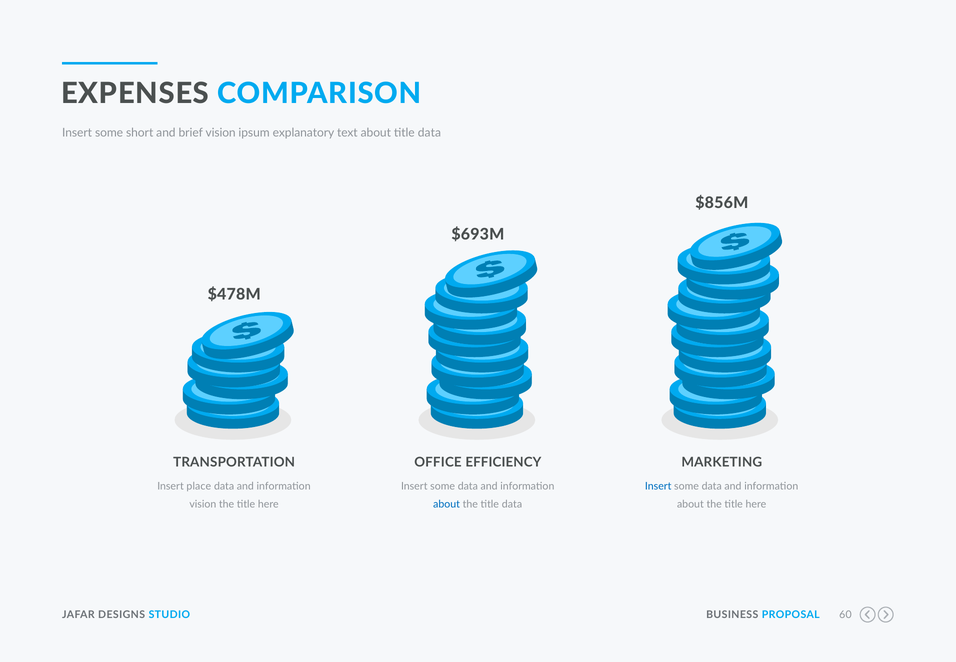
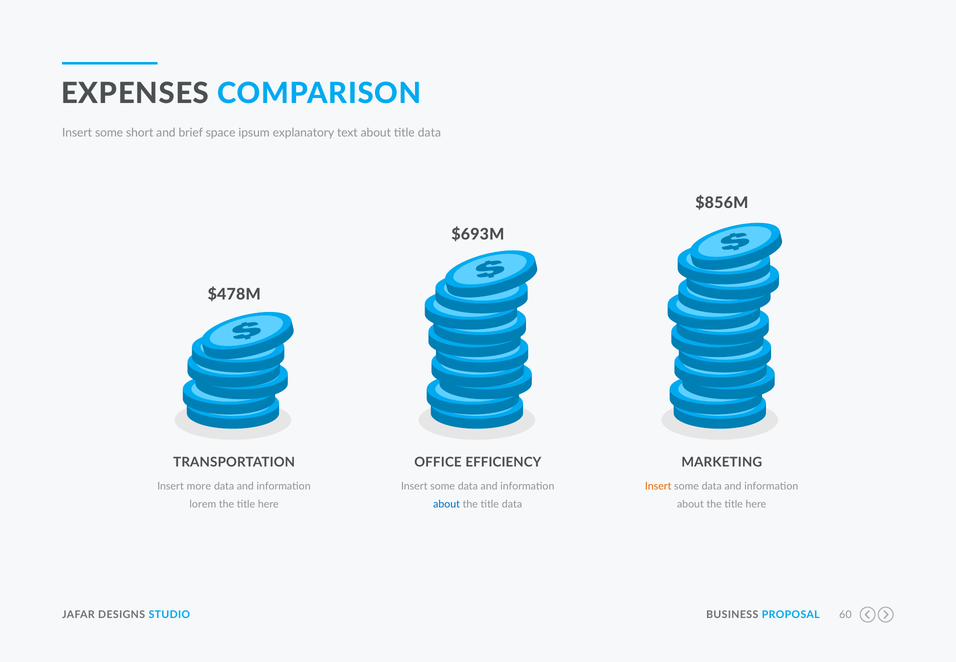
brief vision: vision -> space (221, 133)
place: place -> more (199, 486)
Insert colour: blue -> orange (658, 486)
vision: vision -> lorem (203, 504)
